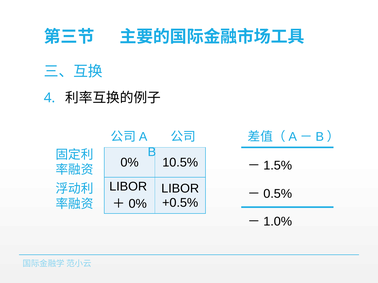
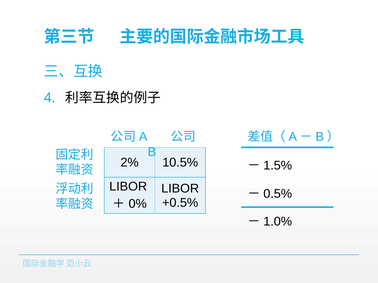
0%: 0% -> 2% (130, 163)
